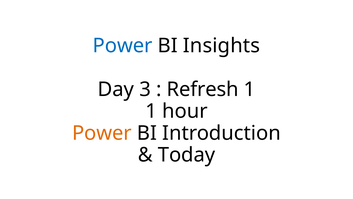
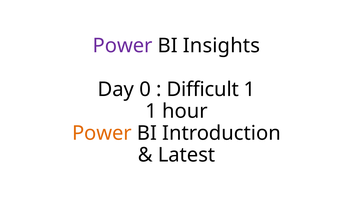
Power colour: blue -> purple (123, 45)
3: 3 -> 0 (145, 89)
Refresh: Refresh -> Difficult (203, 89)
Today: Today -> Latest (187, 155)
